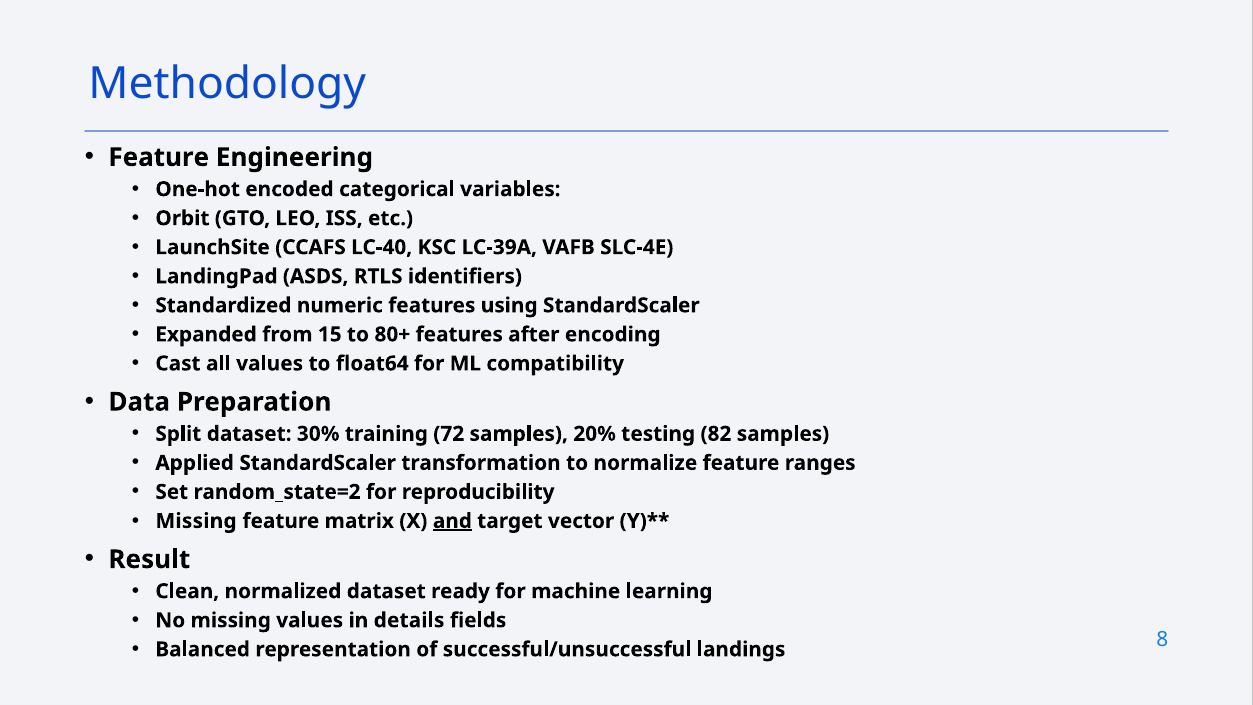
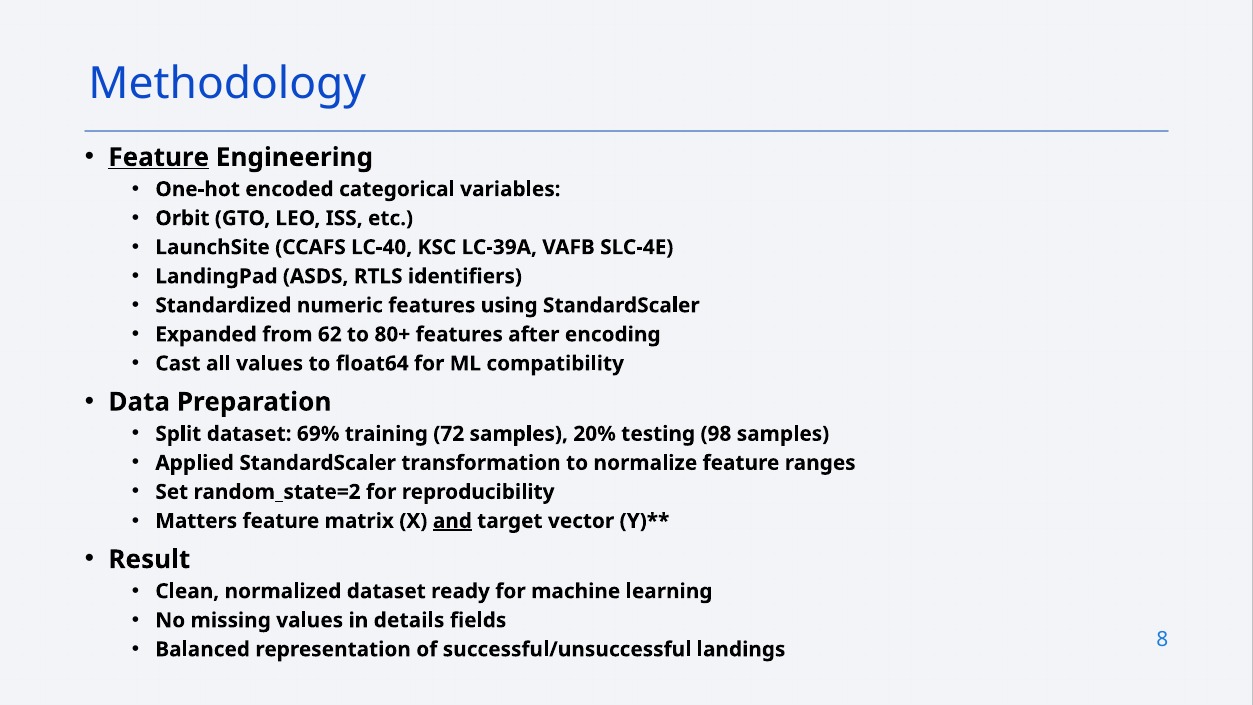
Feature underline: none -> present (159, 157)
15: 15 -> 62 (330, 334)
30%: 30% -> 69% (318, 434)
82: 82 -> 98 (716, 434)
Missing: Missing -> Matters (196, 521)
